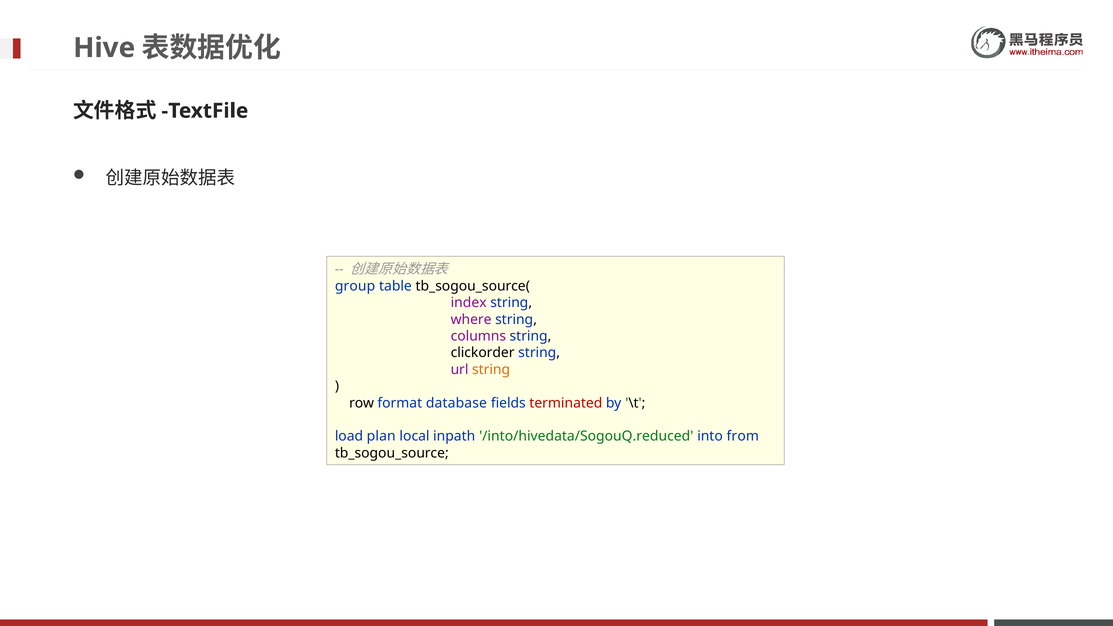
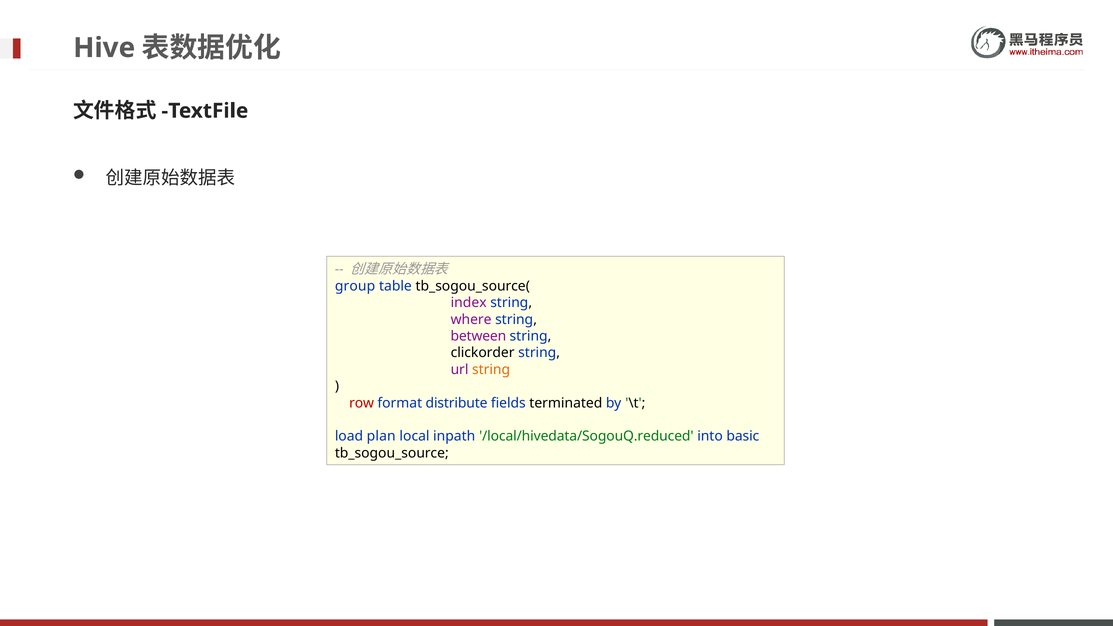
columns: columns -> between (478, 336)
row colour: black -> red (362, 403)
database: database -> distribute (457, 403)
terminated colour: red -> black (566, 403)
/into/hivedata/SogouQ.reduced: /into/hivedata/SogouQ.reduced -> /local/hivedata/SogouQ.reduced (586, 436)
from: from -> basic (743, 436)
